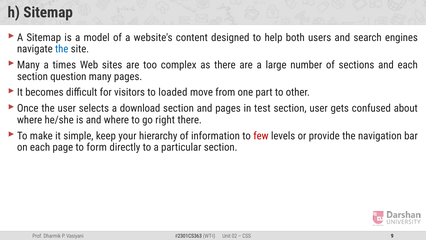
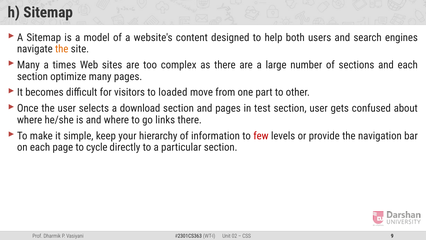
the colour: blue -> orange (62, 49)
question: question -> optimize (68, 76)
right: right -> links (165, 120)
form: form -> cycle (97, 147)
